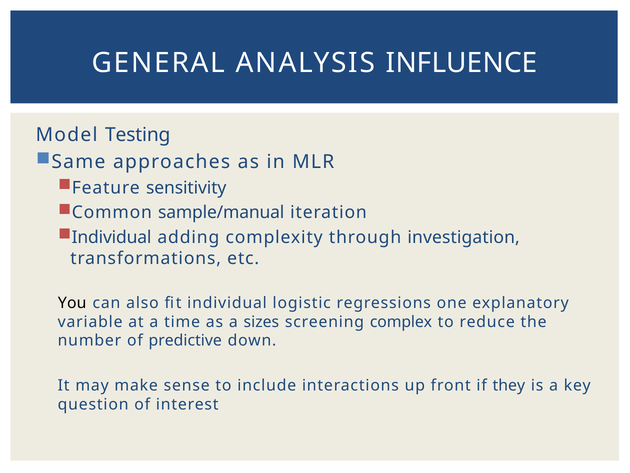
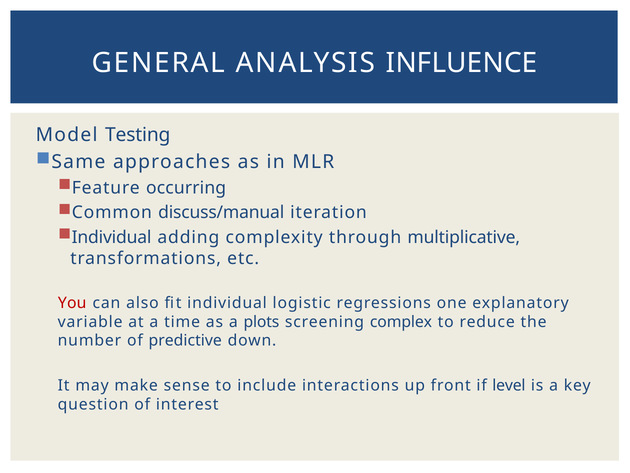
sensitivity: sensitivity -> occurring (186, 188)
sample/manual: sample/manual -> discuss/manual (221, 212)
investigation: investigation -> multiplicative (464, 237)
You colour: black -> red (72, 303)
sizes: sizes -> plots (261, 322)
they: they -> level (509, 385)
